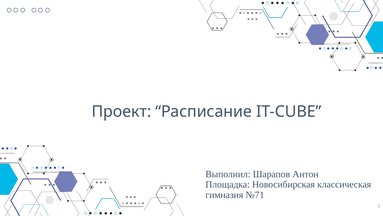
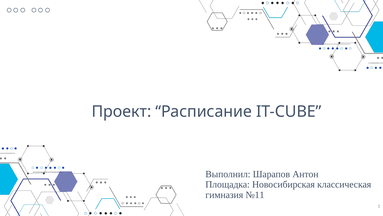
№71: №71 -> №11 (255, 194)
